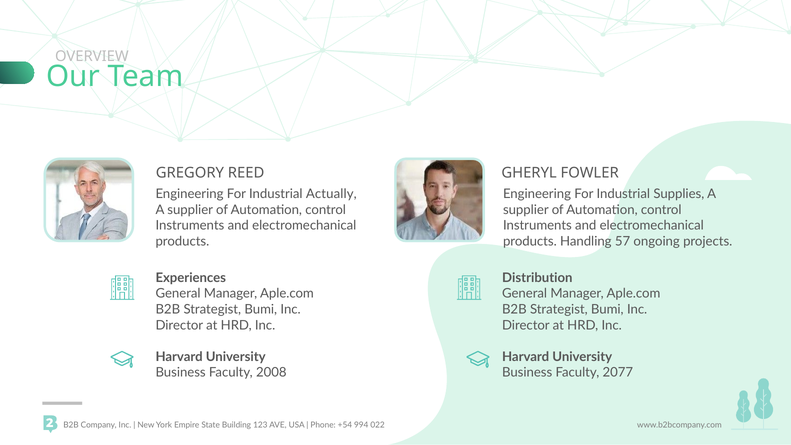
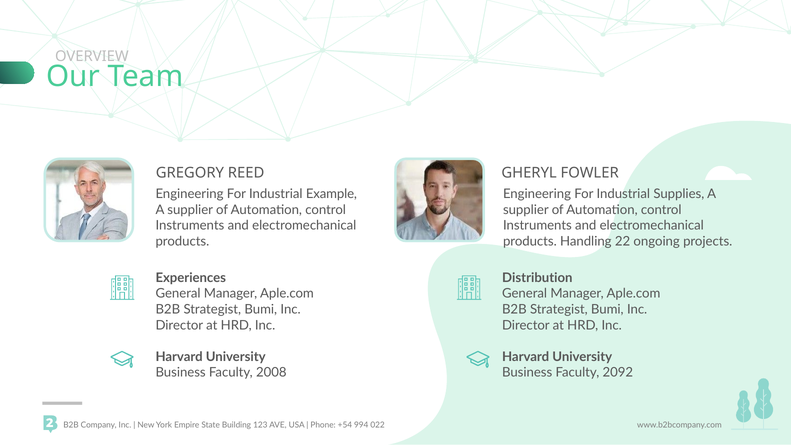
Actually: Actually -> Example (331, 194)
57: 57 -> 22 (623, 241)
2077: 2077 -> 2092 (618, 373)
